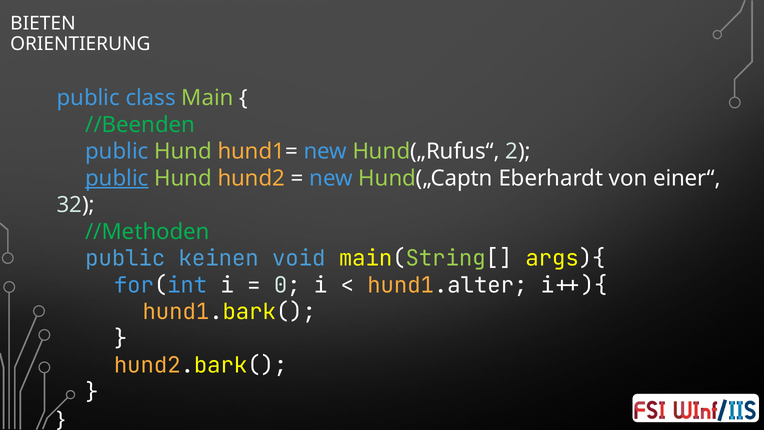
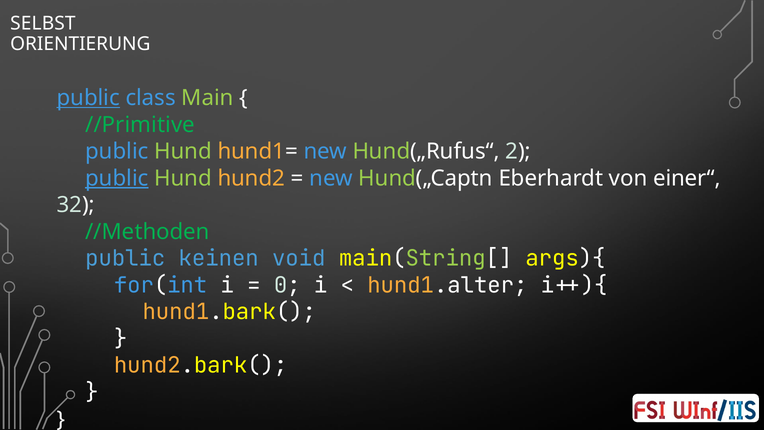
BIETEN: BIETEN -> SELBST (43, 23)
public underline: none -> present (88, 98)
//Beenden: //Beenden -> //Primitive (140, 125)
